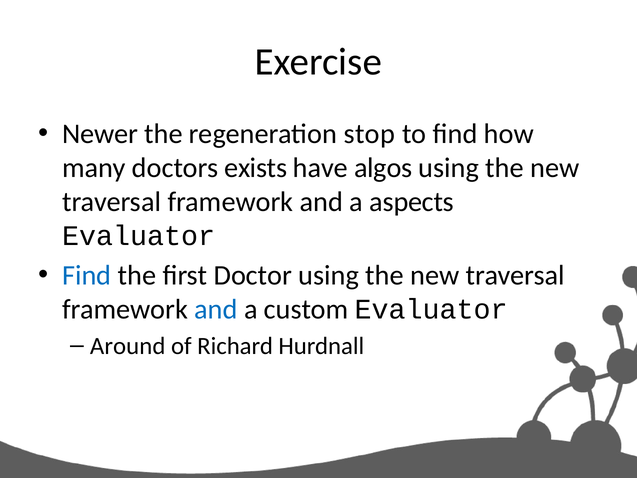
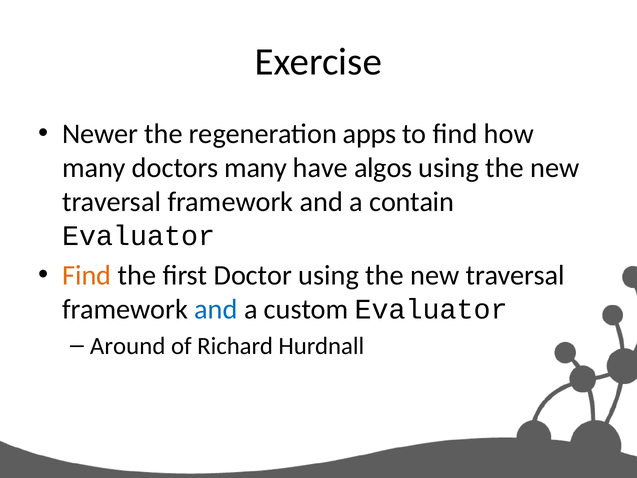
stop: stop -> apps (370, 134)
doctors exists: exists -> many (256, 168)
aspects: aspects -> contain (412, 202)
Find colour: blue -> orange (87, 275)
